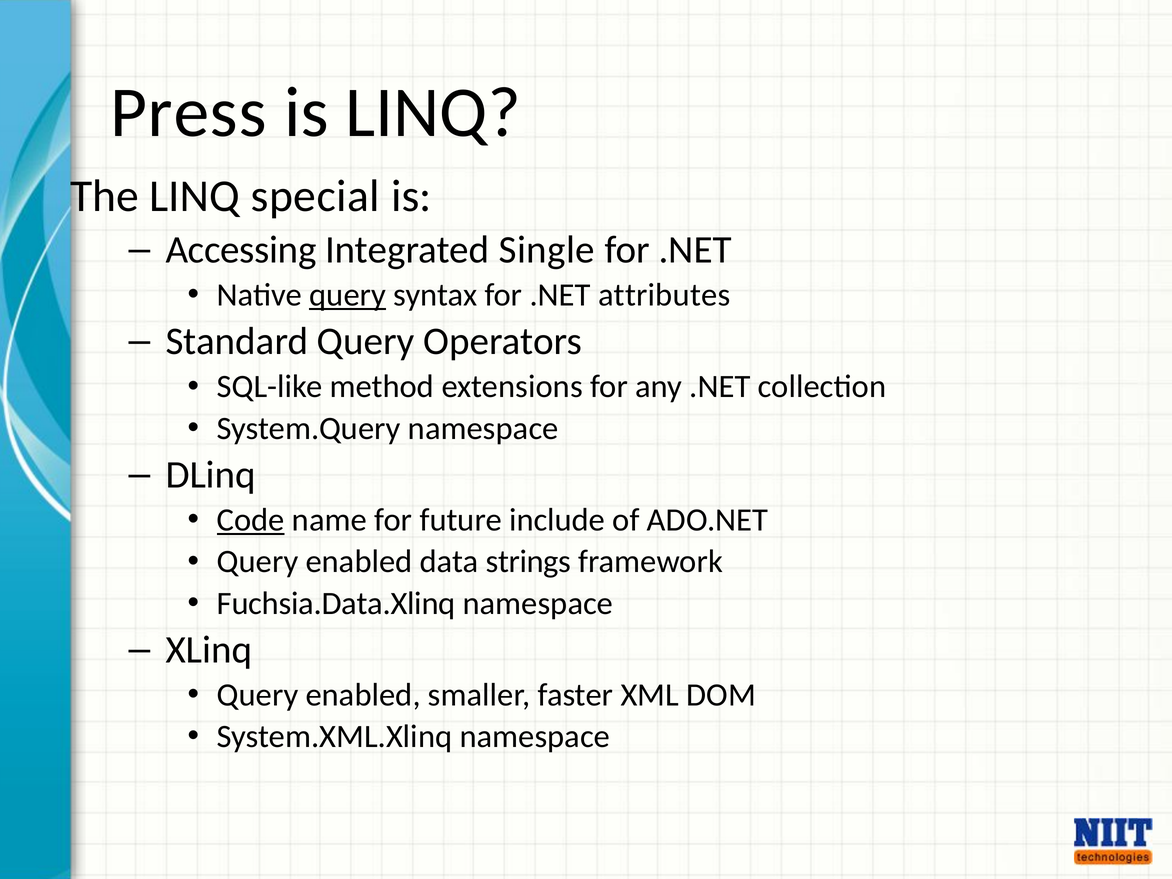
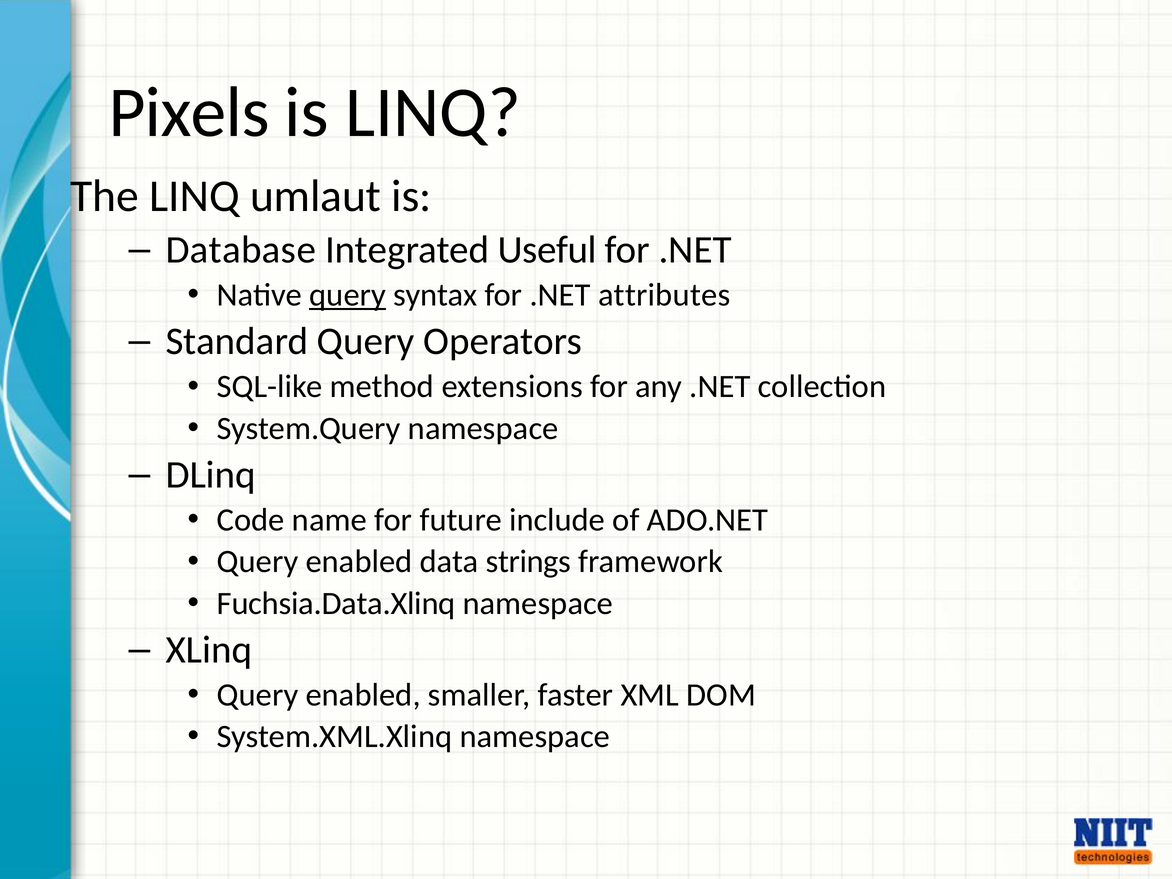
Press: Press -> Pixels (189, 113)
special: special -> umlaut (316, 196)
Accessing: Accessing -> Database (241, 250)
Single: Single -> Useful (547, 250)
Code underline: present -> none (251, 520)
